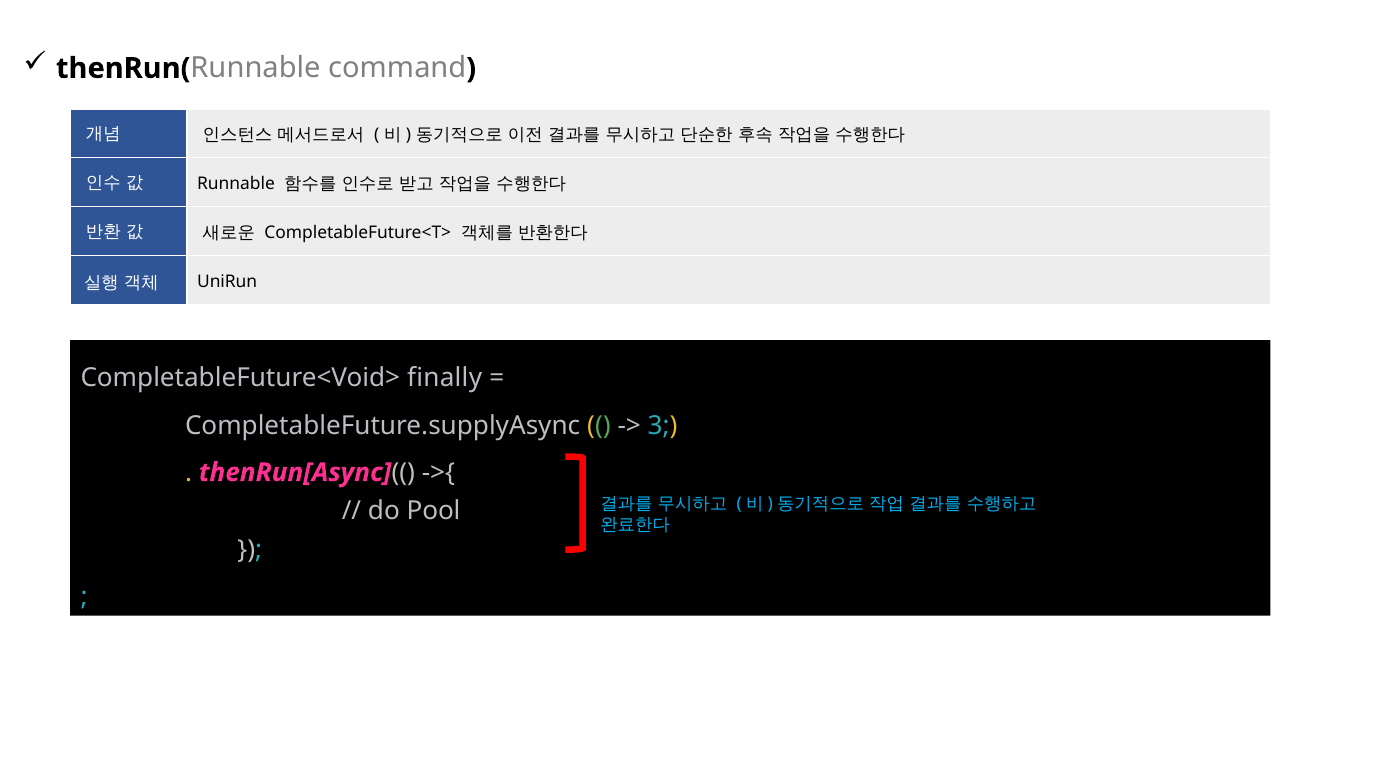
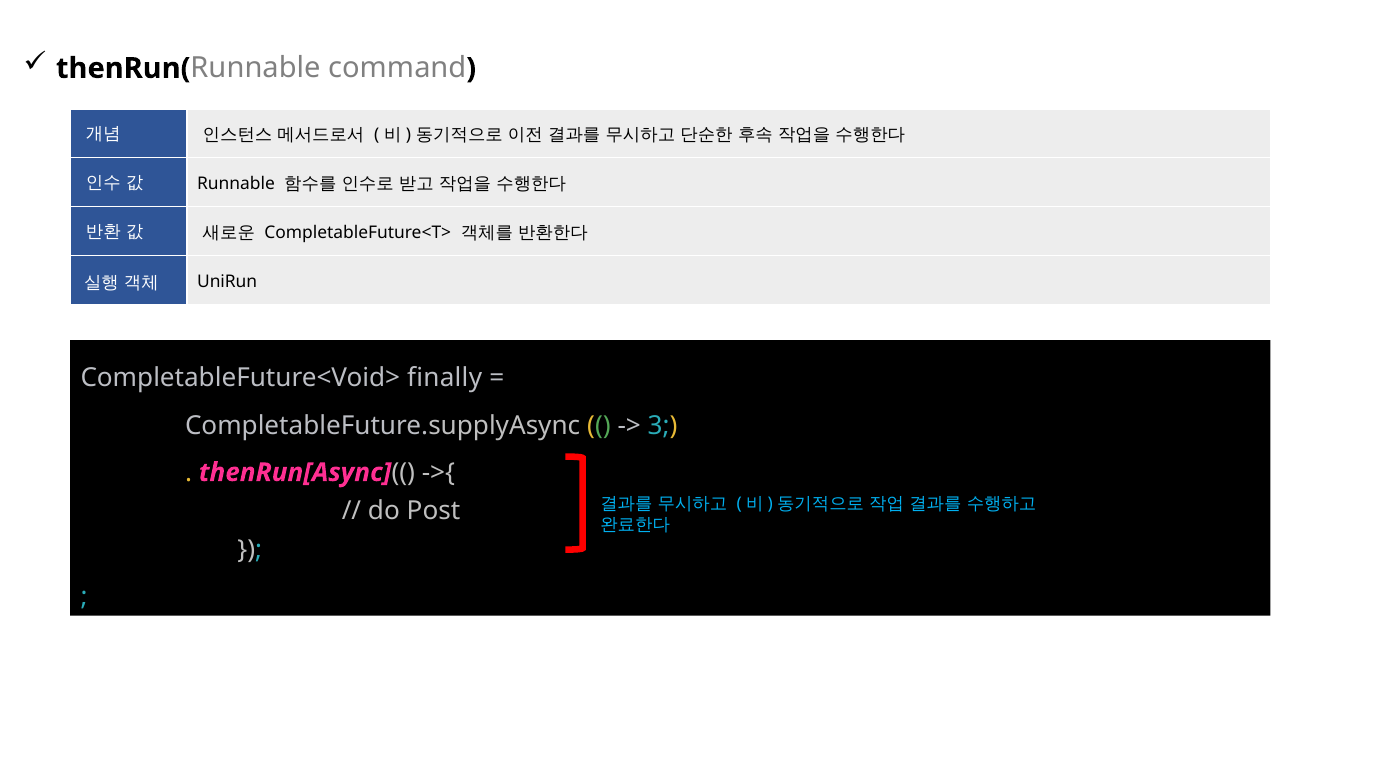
Pool: Pool -> Post (433, 511)
